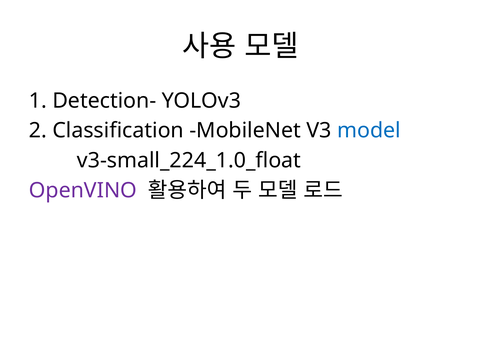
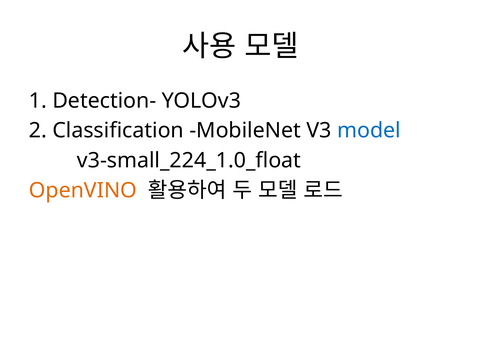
OpenVINO colour: purple -> orange (83, 191)
